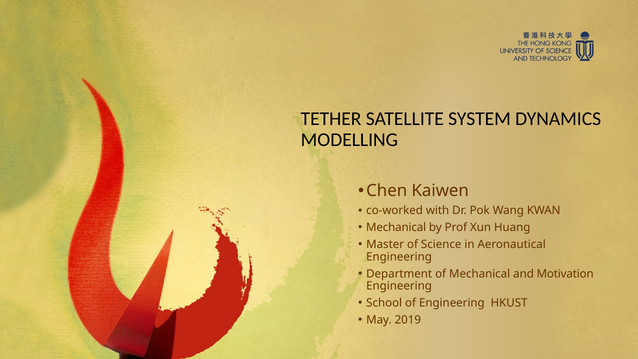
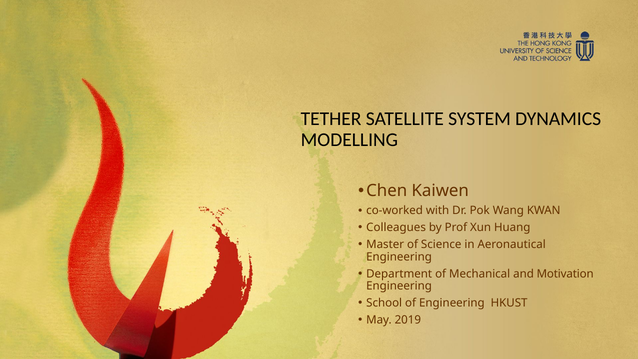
Mechanical: Mechanical -> Colleagues (396, 227)
